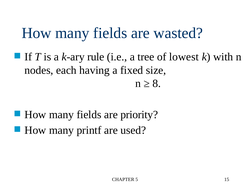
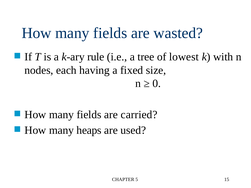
8: 8 -> 0 (157, 84)
priority: priority -> carried (139, 115)
printf: printf -> heaps (89, 130)
